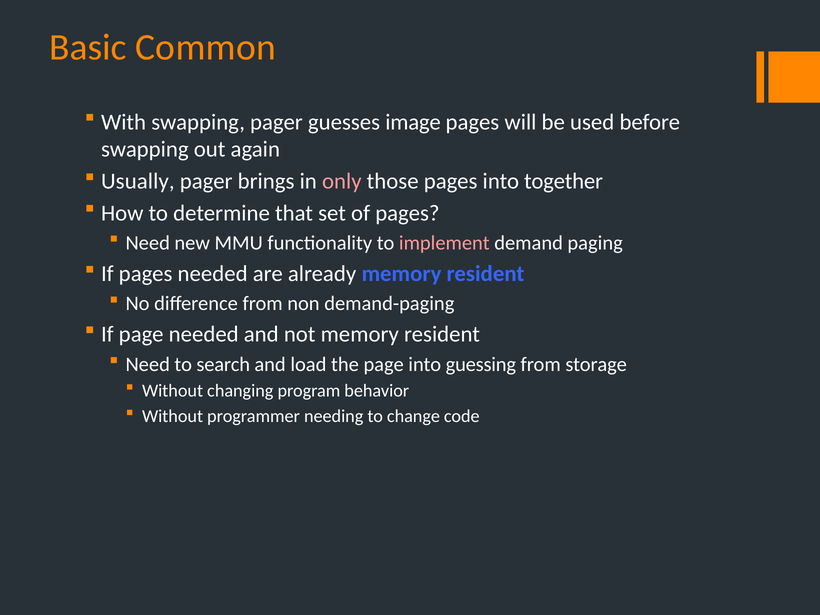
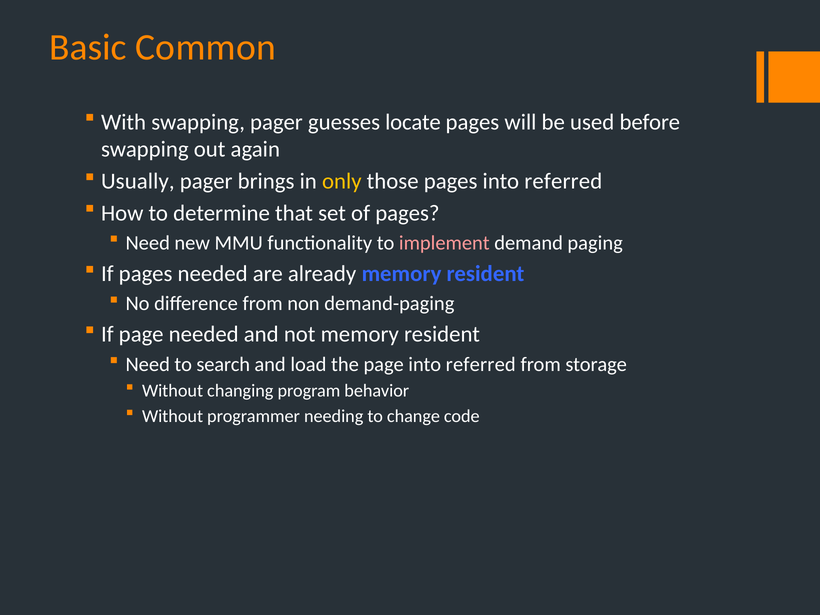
image: image -> locate (413, 122)
only colour: pink -> yellow (342, 181)
pages into together: together -> referred (563, 181)
page into guessing: guessing -> referred (481, 364)
